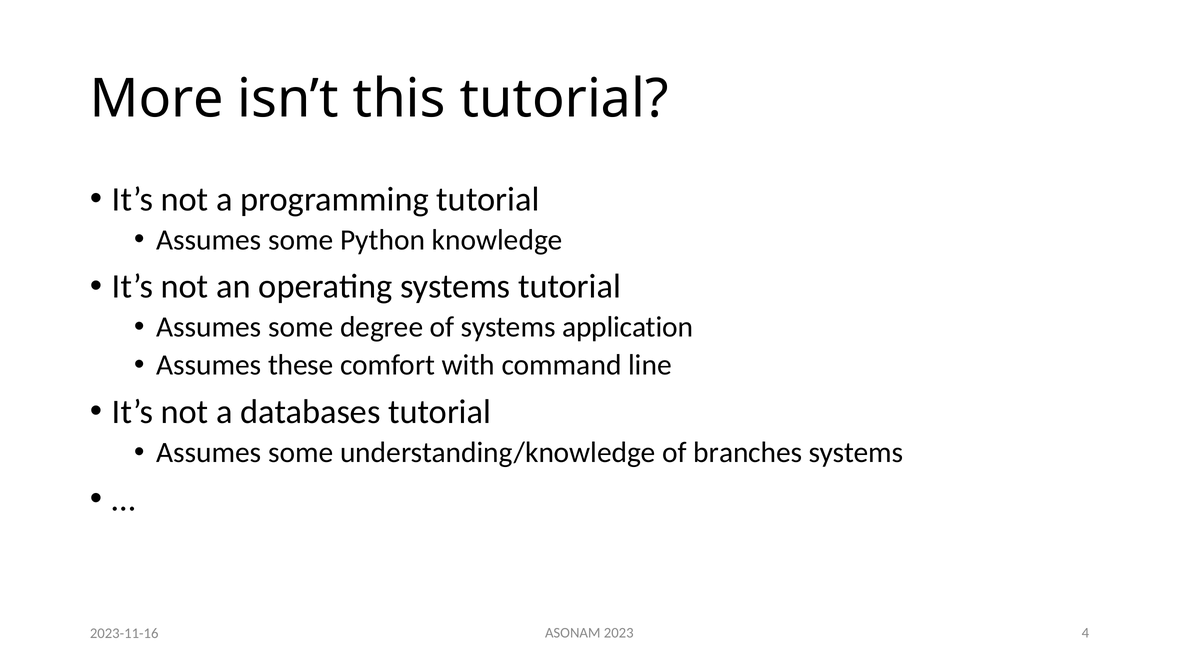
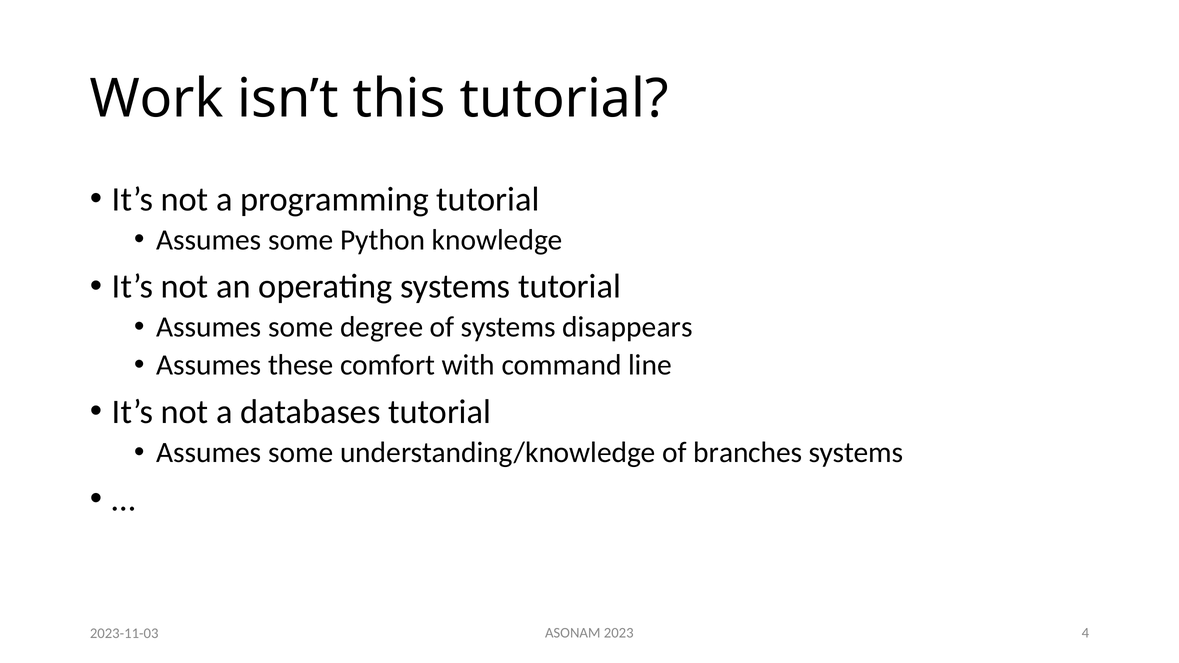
More: More -> Work (157, 99)
application: application -> disappears (627, 327)
2023-11-16: 2023-11-16 -> 2023-11-03 (124, 633)
